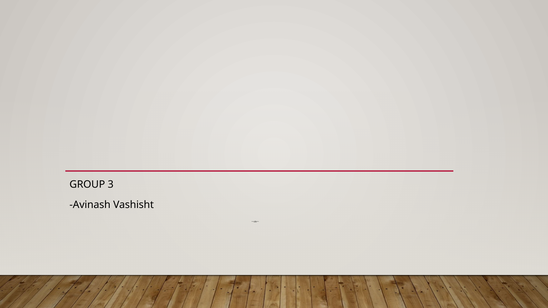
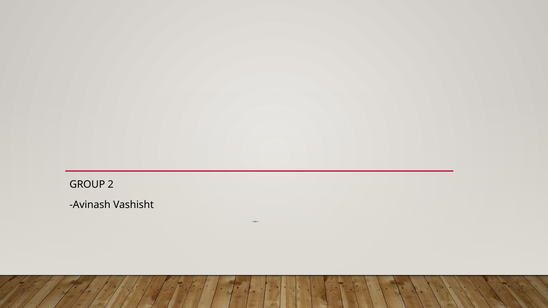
3: 3 -> 2 (111, 185)
